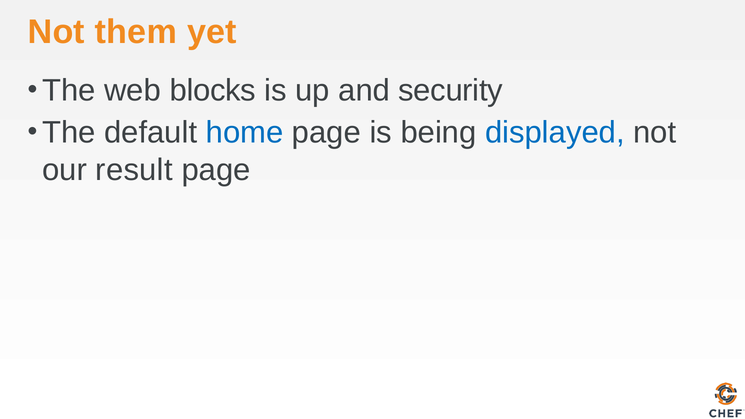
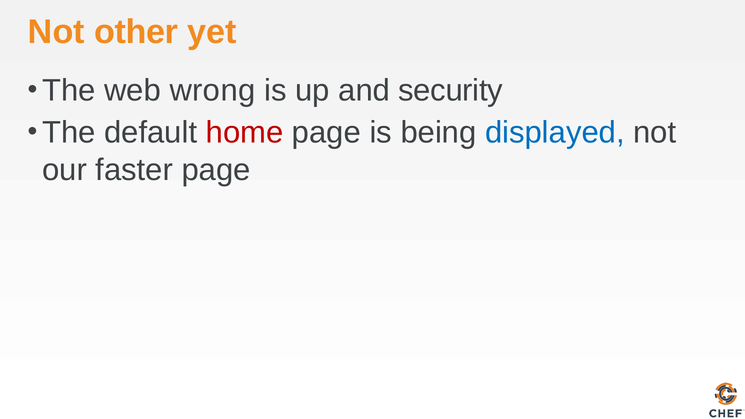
them: them -> other (136, 32)
blocks: blocks -> wrong (212, 91)
home colour: blue -> red (245, 133)
result: result -> faster (134, 170)
